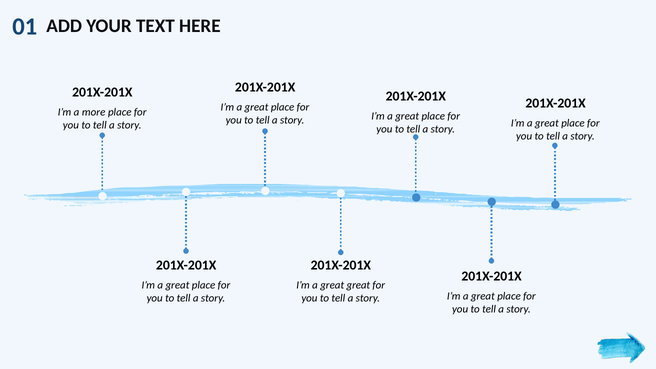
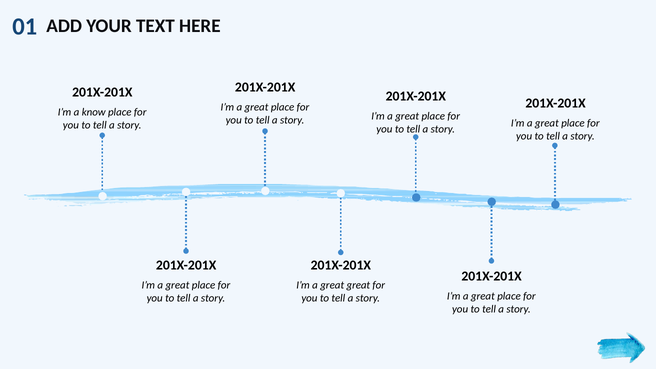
more: more -> know (94, 112)
